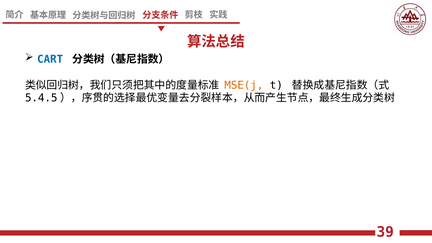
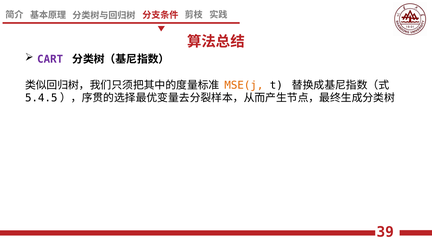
CART colour: blue -> purple (50, 59)
